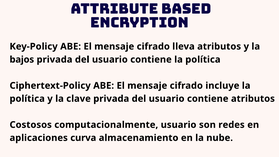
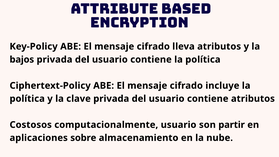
redes: redes -> partir (232, 125)
curva: curva -> sobre (83, 138)
